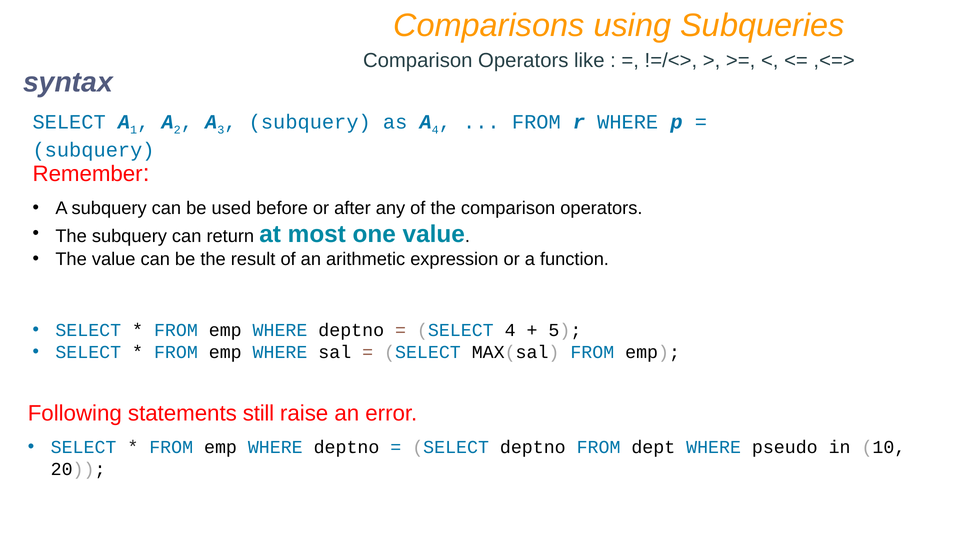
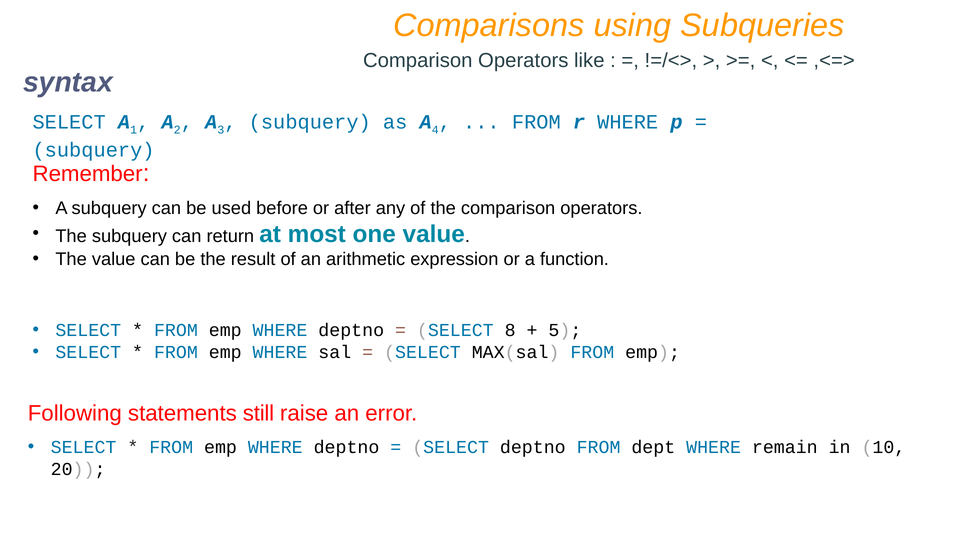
SELECT 4: 4 -> 8 (510, 330)
pseudo: pseudo -> remain (785, 447)
